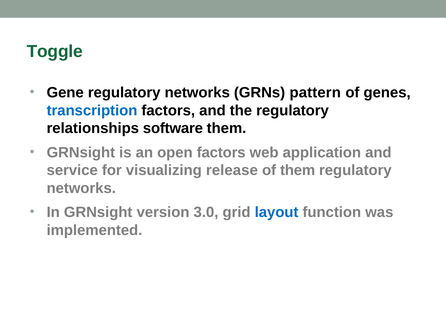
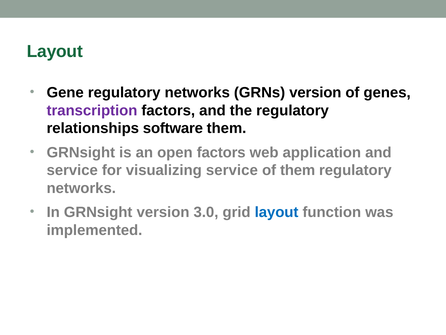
Toggle: Toggle -> Layout (55, 51)
GRNs pattern: pattern -> version (315, 92)
transcription colour: blue -> purple (92, 110)
visualizing release: release -> service (232, 170)
